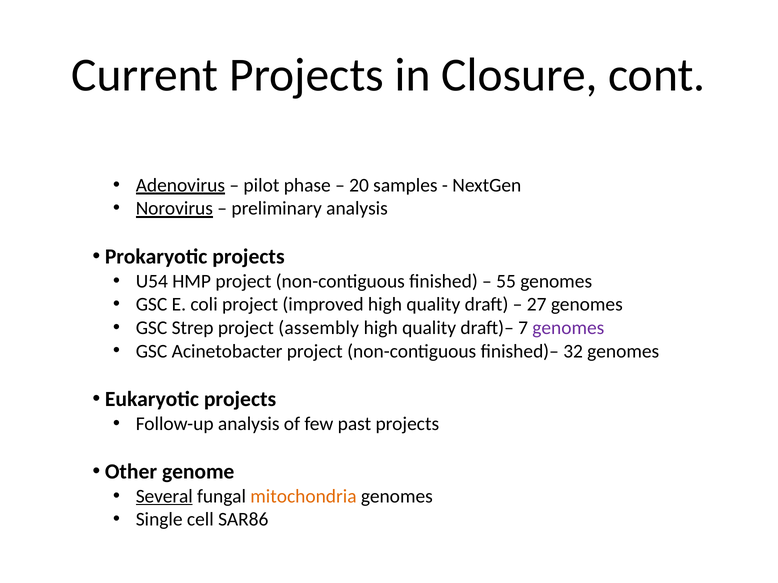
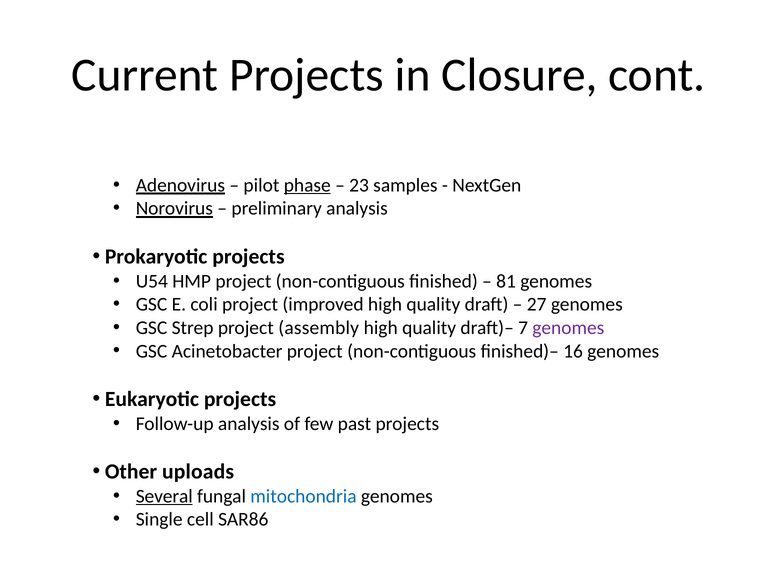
phase underline: none -> present (307, 185)
20: 20 -> 23 (359, 185)
55: 55 -> 81 (506, 281)
32: 32 -> 16 (573, 351)
genome: genome -> uploads (198, 472)
mitochondria colour: orange -> blue (303, 497)
